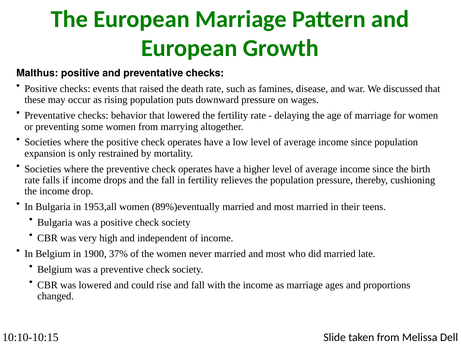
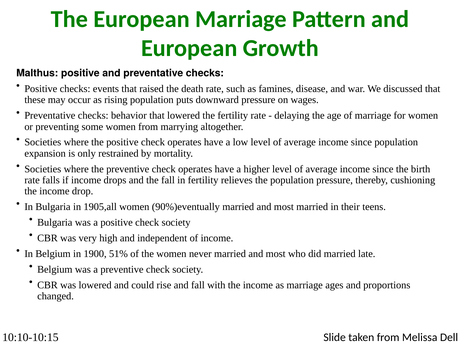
1953,all: 1953,all -> 1905,all (100, 207)
89%)eventually: 89%)eventually -> 90%)eventually (186, 207)
37%: 37% -> 51% (118, 254)
